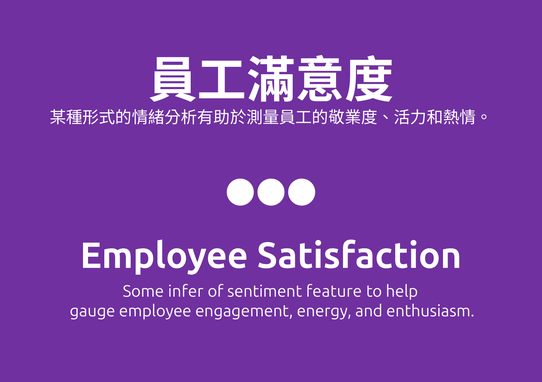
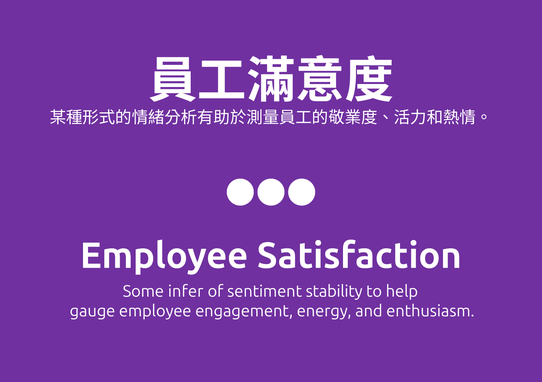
feature: feature -> stability (334, 291)
